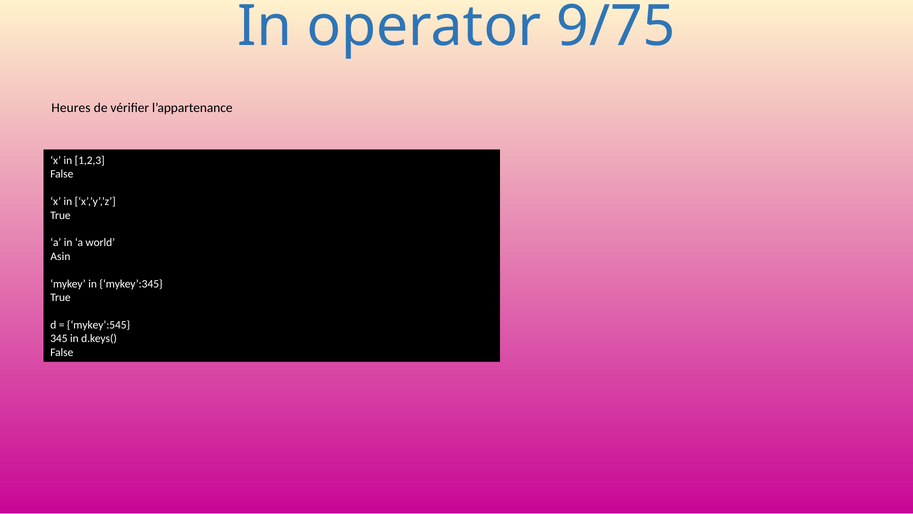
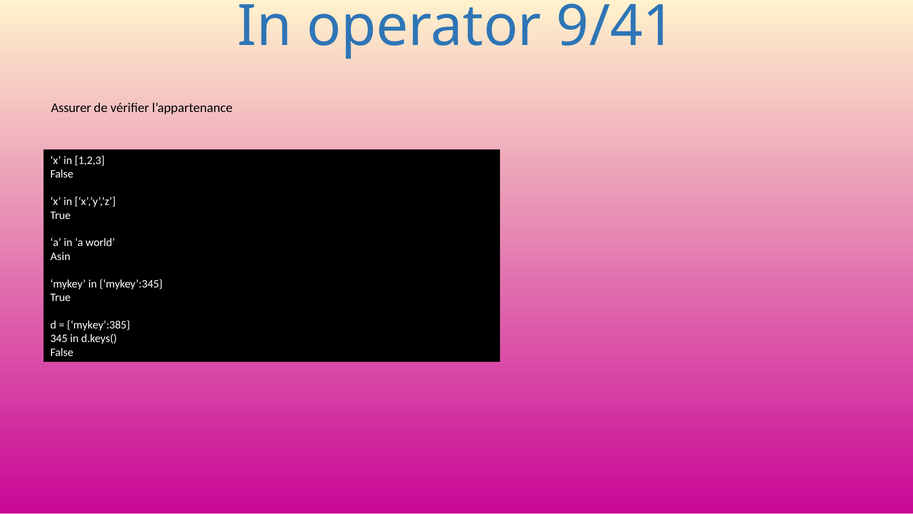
9/75: 9/75 -> 9/41 (616, 26)
Heures: Heures -> Assurer (71, 108)
mykey’:545: mykey’:545 -> mykey’:385 (99, 325)
